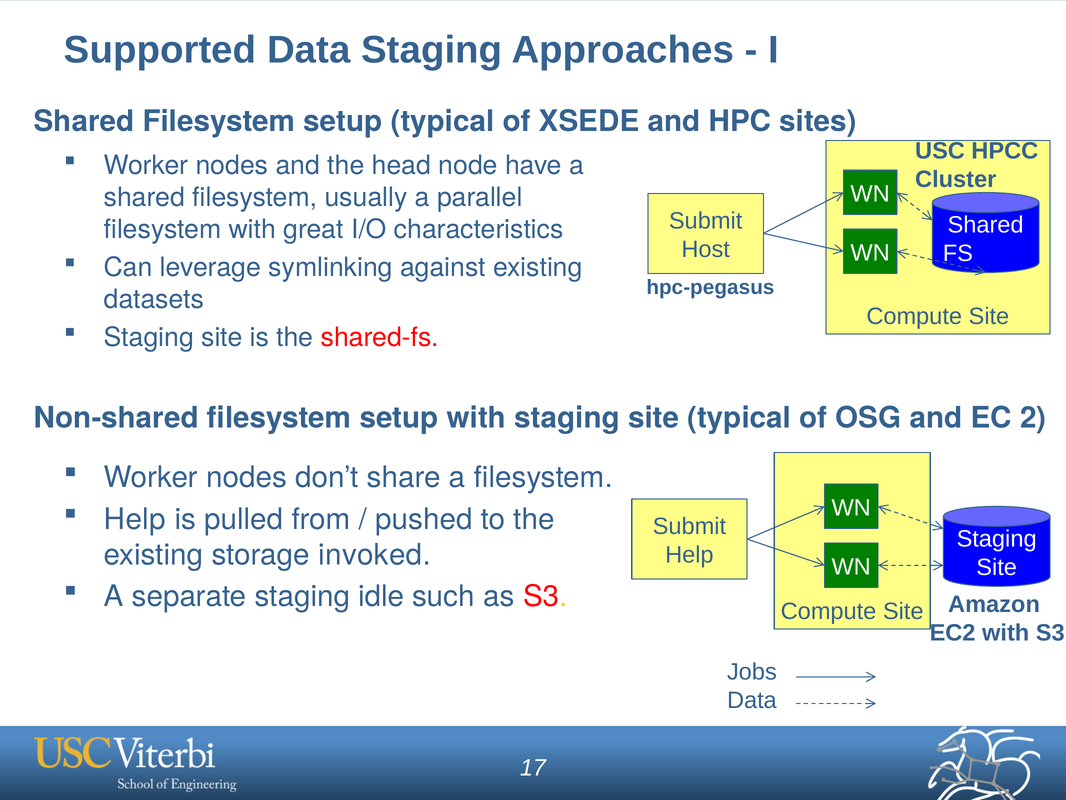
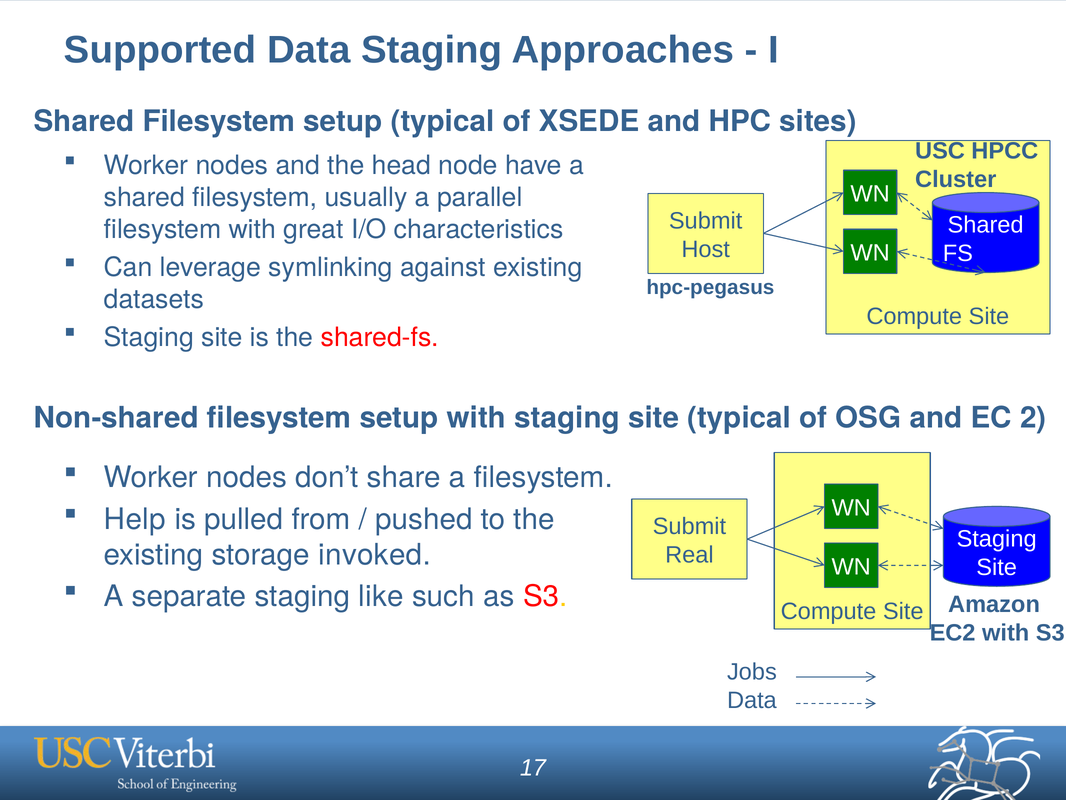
Help: Help -> Real (689, 555)
idle: idle -> like (381, 596)
